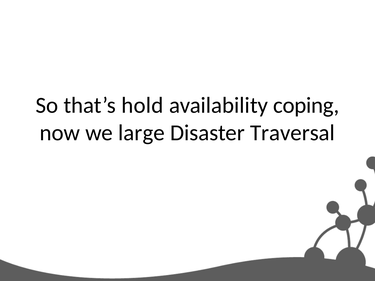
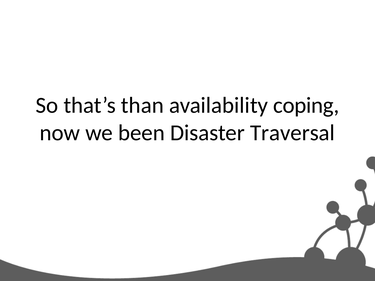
hold: hold -> than (142, 105)
large: large -> been (141, 133)
